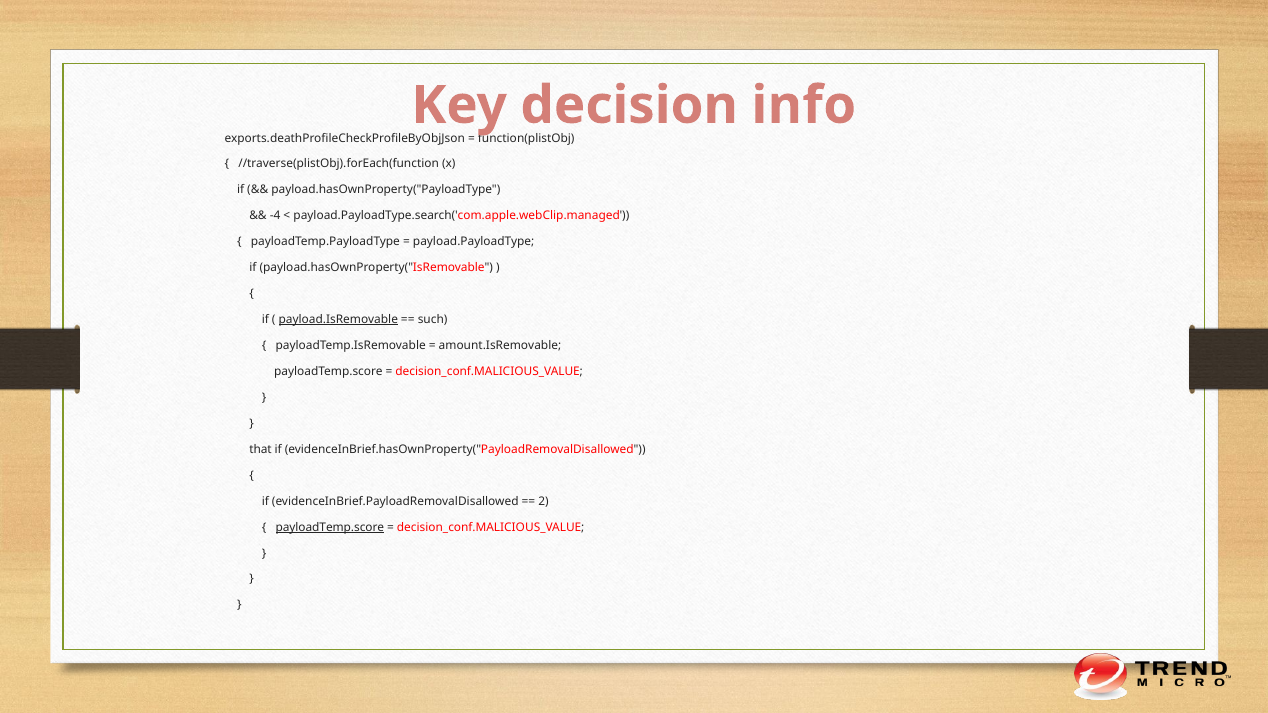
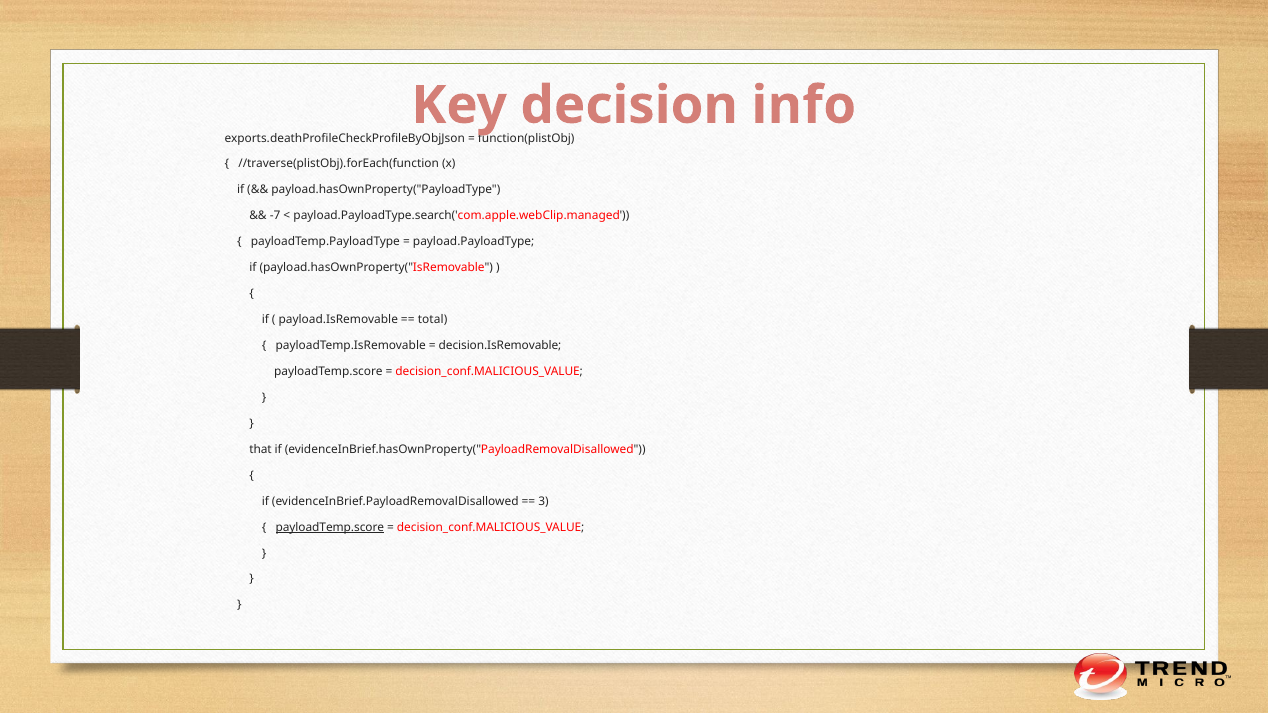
-4: -4 -> -7 (275, 216)
payload.IsRemovable underline: present -> none (338, 320)
such: such -> total (433, 320)
amount.IsRemovable: amount.IsRemovable -> decision.IsRemovable (500, 346)
2: 2 -> 3 (544, 501)
